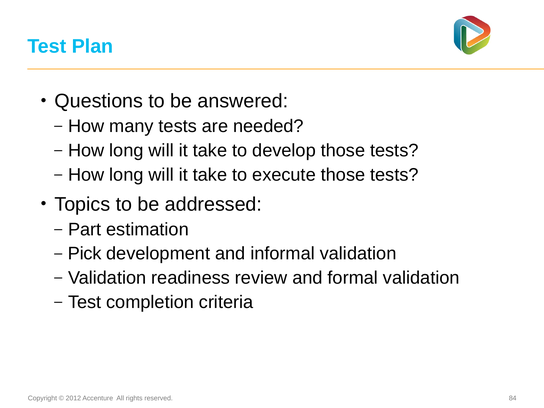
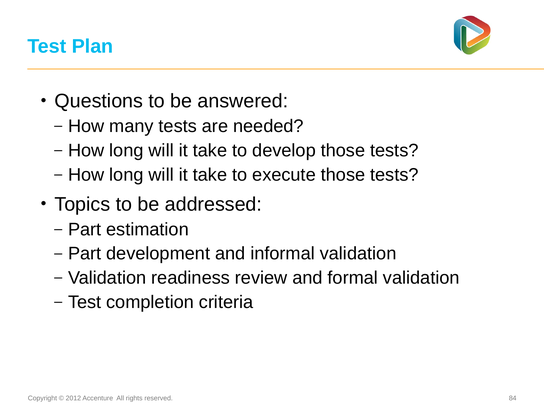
Pick: Pick -> Part (85, 254)
